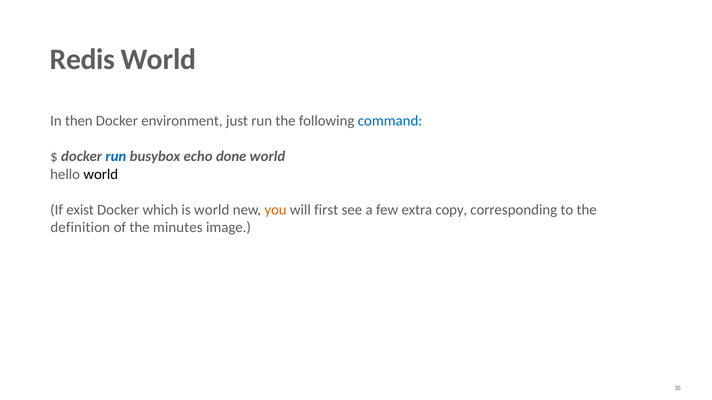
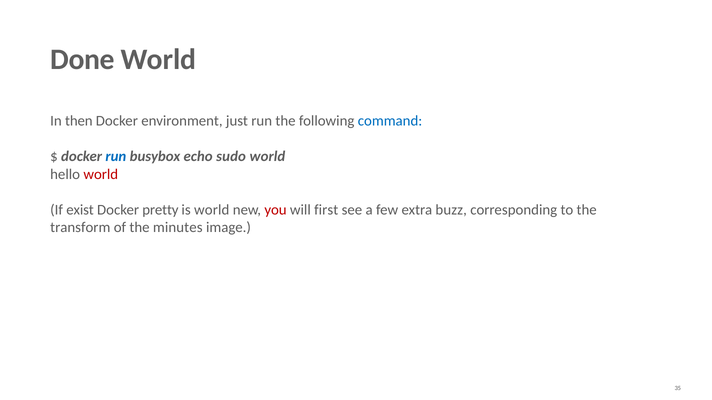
Redis: Redis -> Done (82, 60)
done: done -> sudo (231, 157)
world colour: black -> red (101, 174)
which: which -> pretty (160, 210)
you colour: orange -> red (276, 210)
copy: copy -> buzz (451, 210)
definition: definition -> transform (80, 228)
